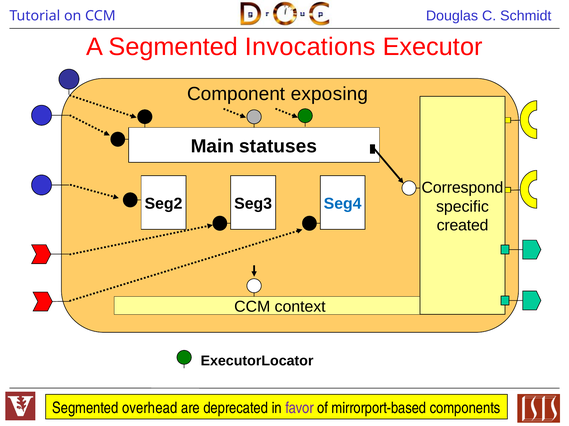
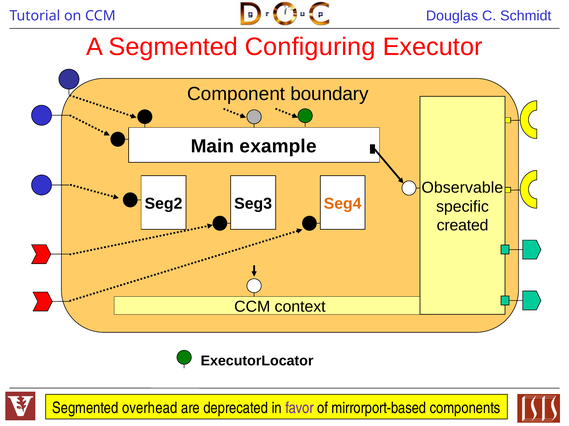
Invocations: Invocations -> Configuring (310, 47)
exposing: exposing -> boundary (330, 94)
statuses: statuses -> example (278, 146)
Correspond: Correspond -> Observable (462, 188)
Seg4 colour: blue -> orange (343, 204)
